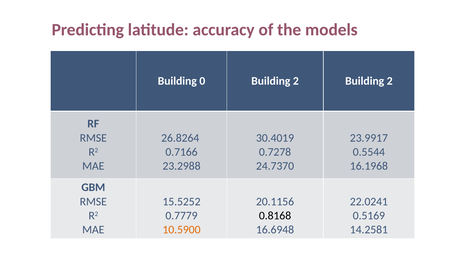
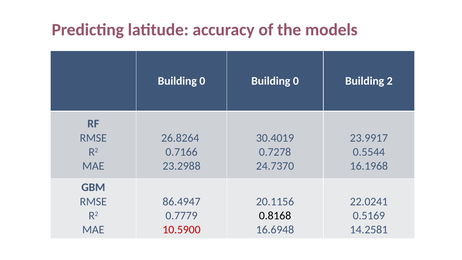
0 Building 2: 2 -> 0 (296, 81)
15.5252: 15.5252 -> 86.4947 (182, 201)
10.5900 colour: orange -> red (182, 230)
